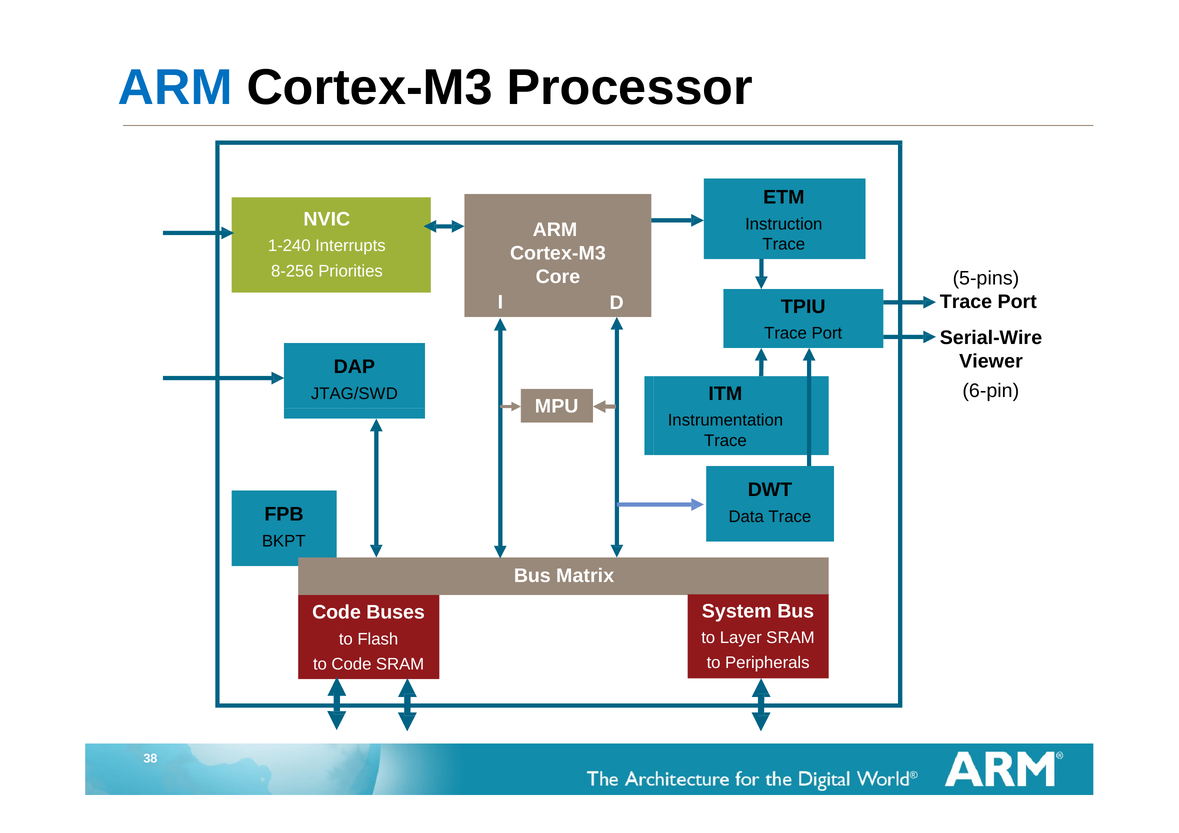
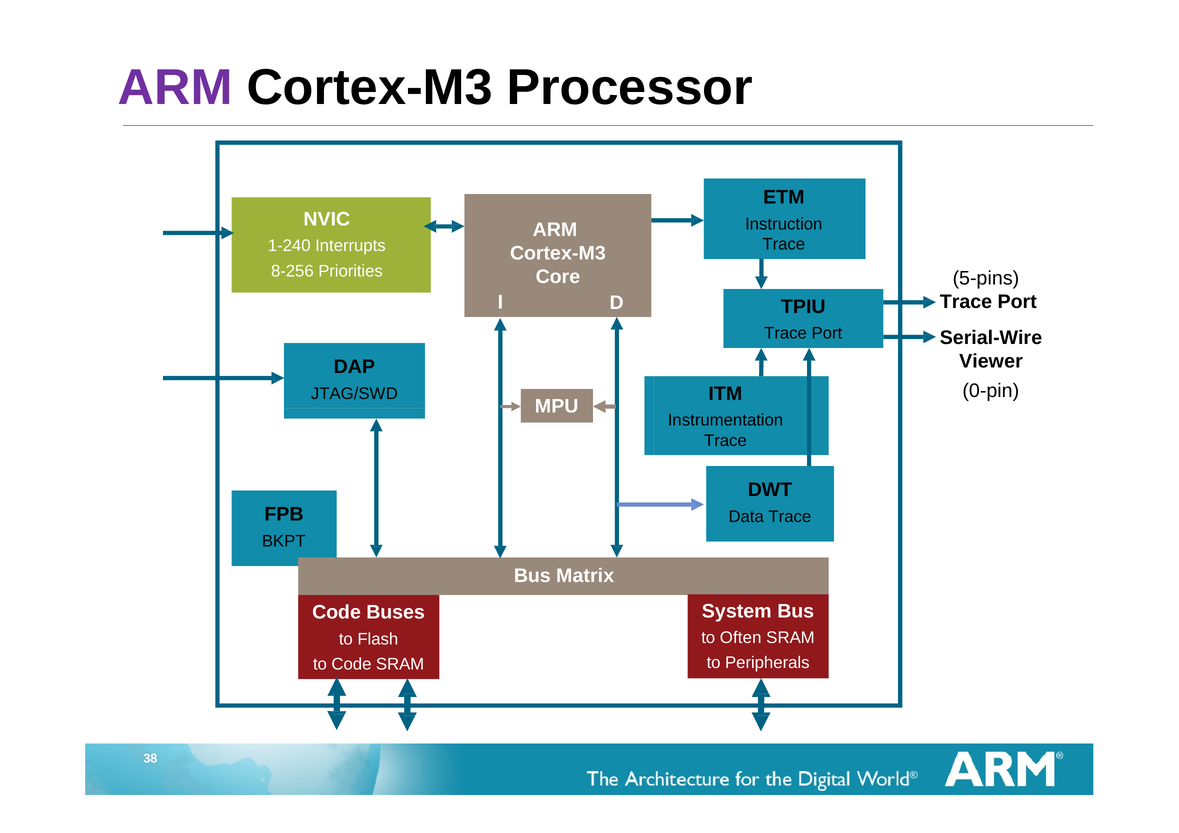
ARM colour: blue -> purple (175, 88)
6-pin: 6-pin -> 0-pin (991, 391)
Layer: Layer -> Often (741, 638)
